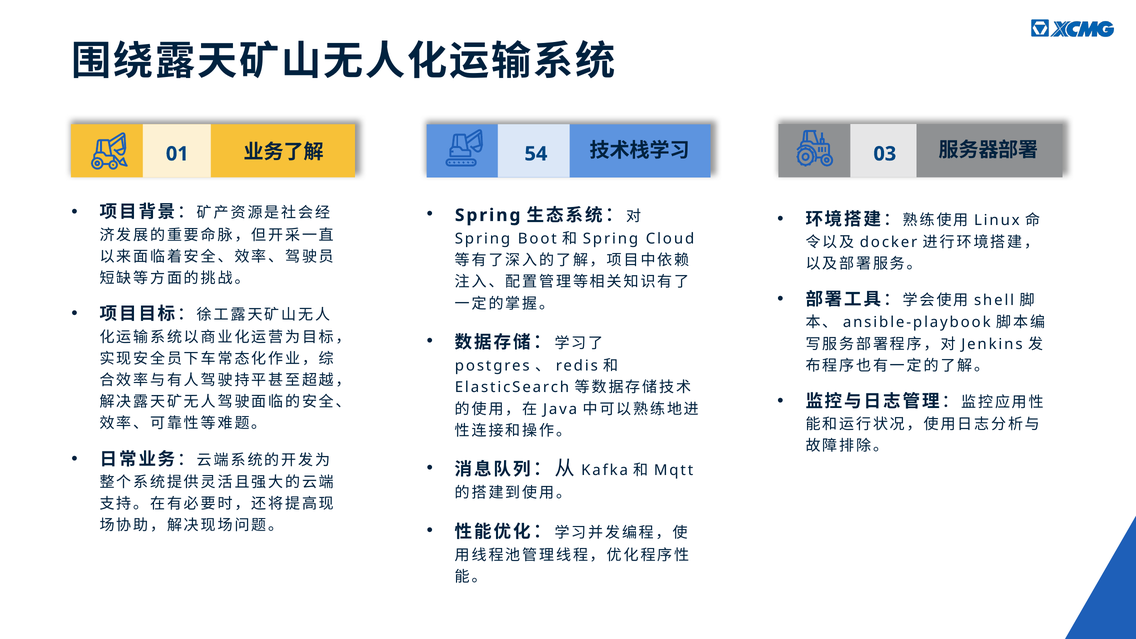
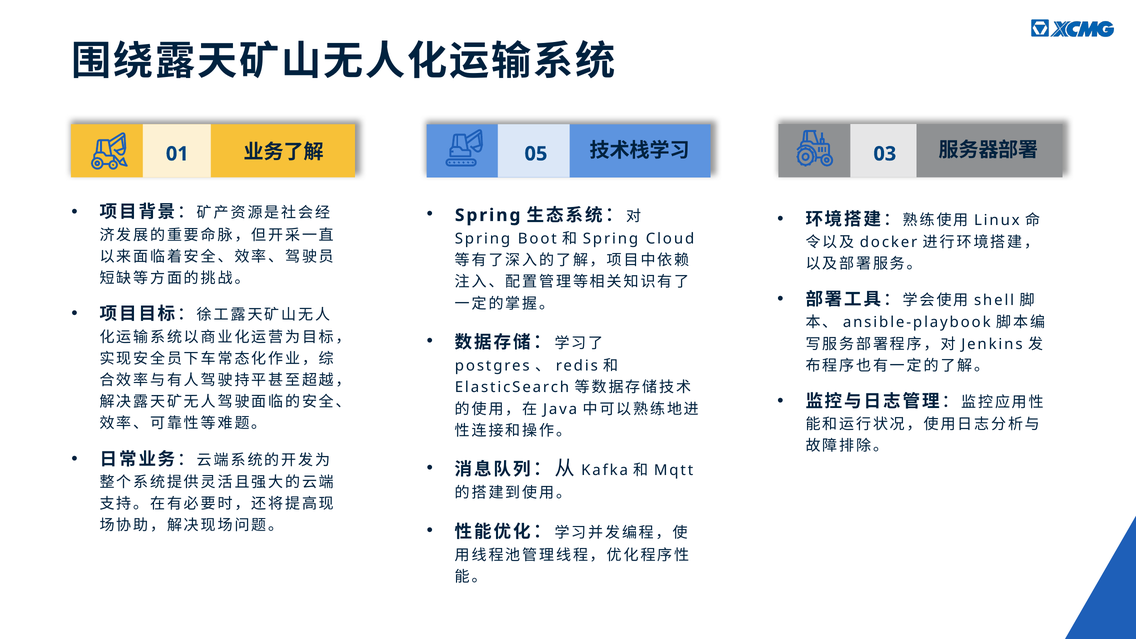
54: 54 -> 05 (536, 154)
